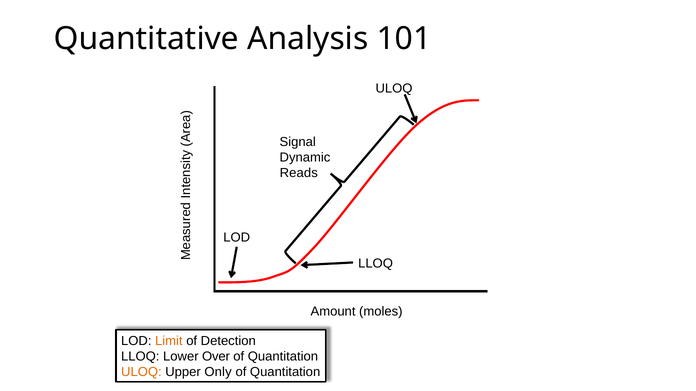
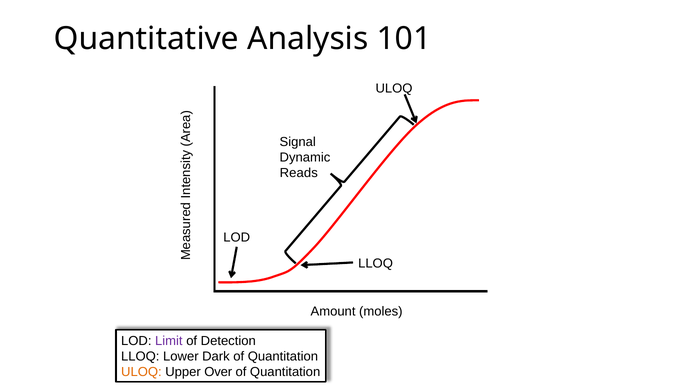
Limit colour: orange -> purple (169, 341)
Over: Over -> Dark (216, 357)
Only: Only -> Over (218, 373)
